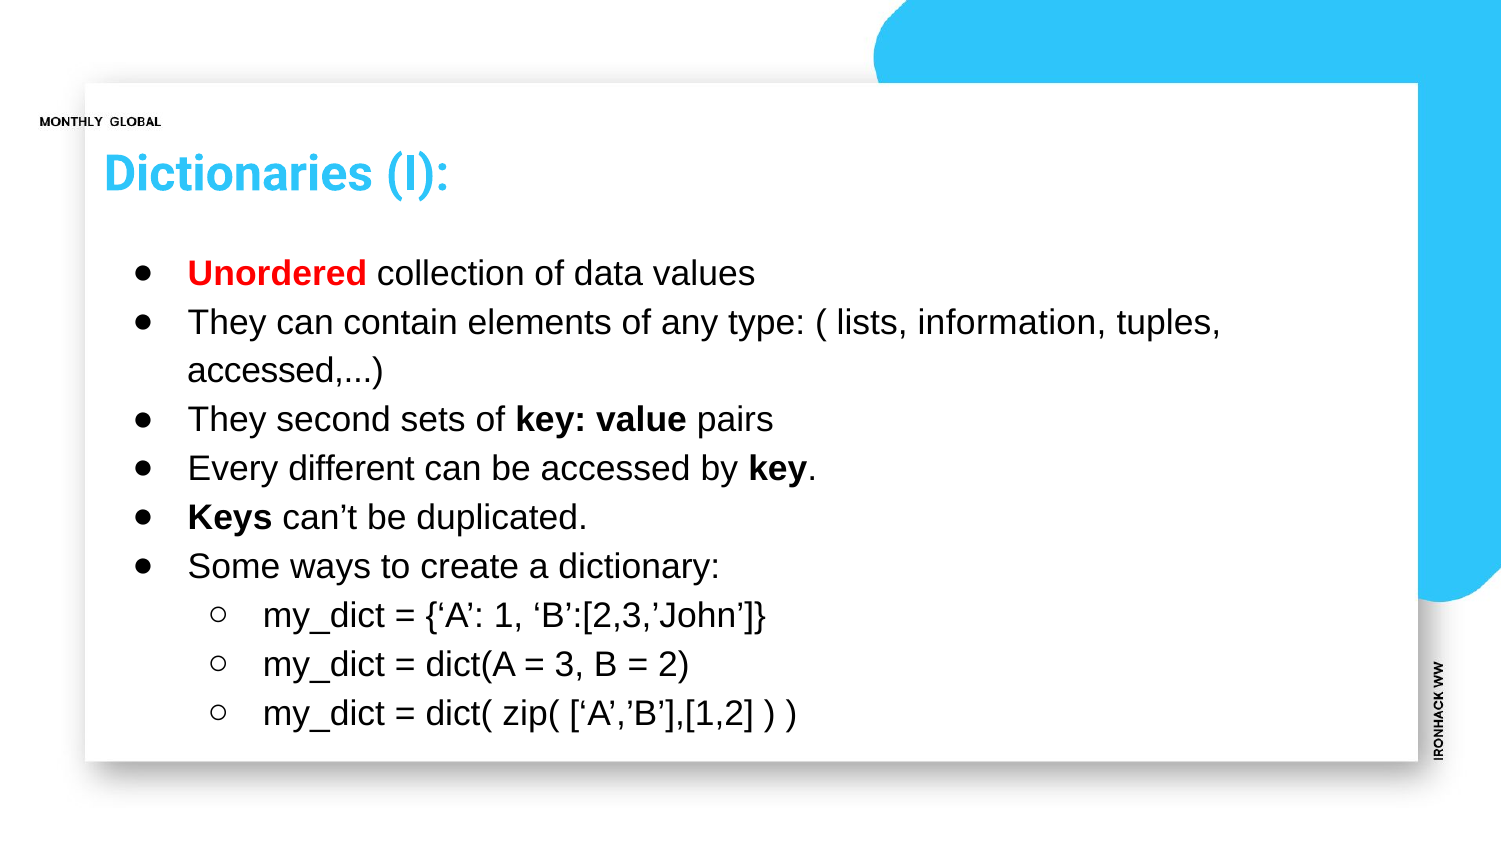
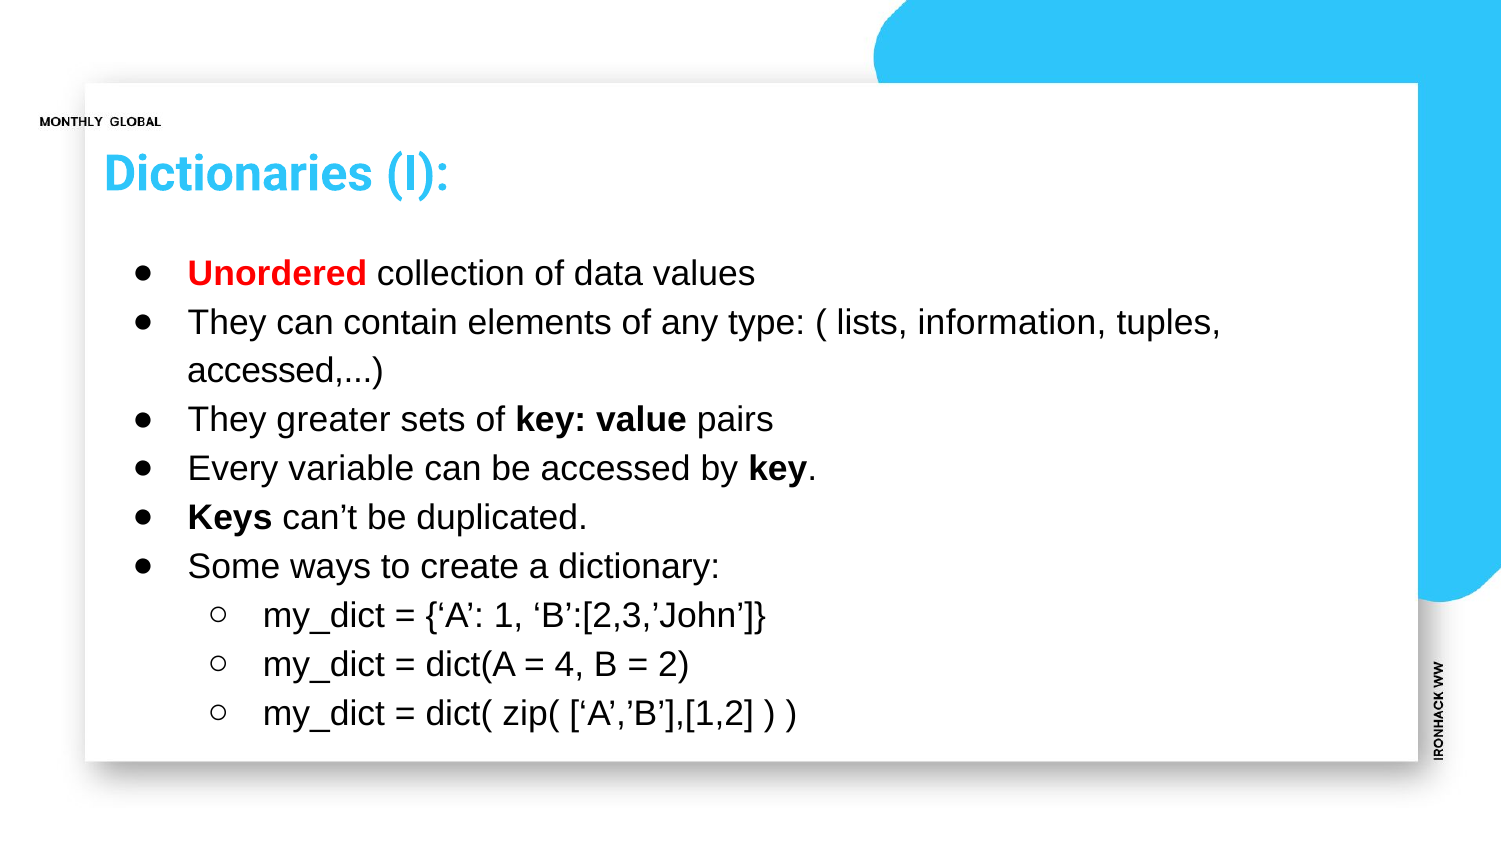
second: second -> greater (334, 420)
different: different -> variable (351, 469)
3: 3 -> 4 (570, 664)
